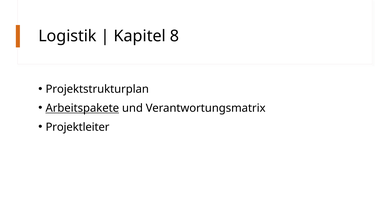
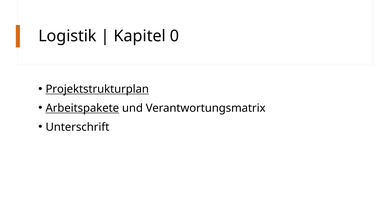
8: 8 -> 0 (175, 36)
Projektstrukturplan underline: none -> present (97, 89)
Projektleiter: Projektleiter -> Unterschrift (77, 127)
